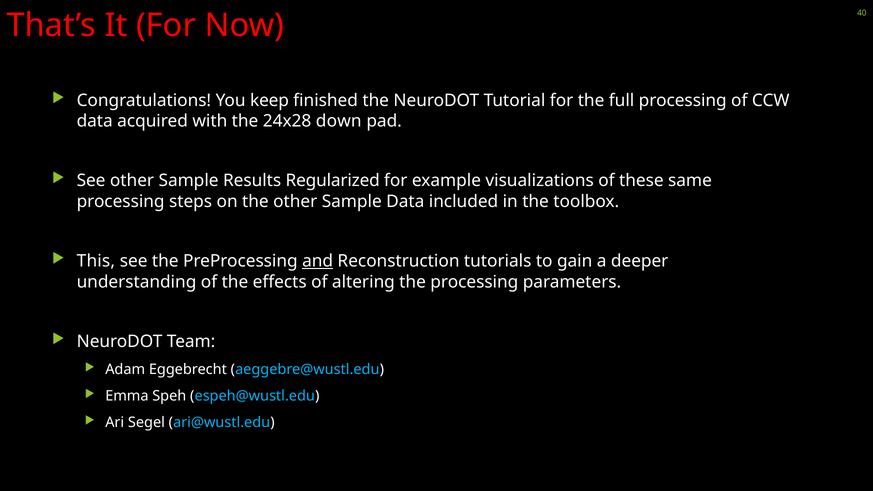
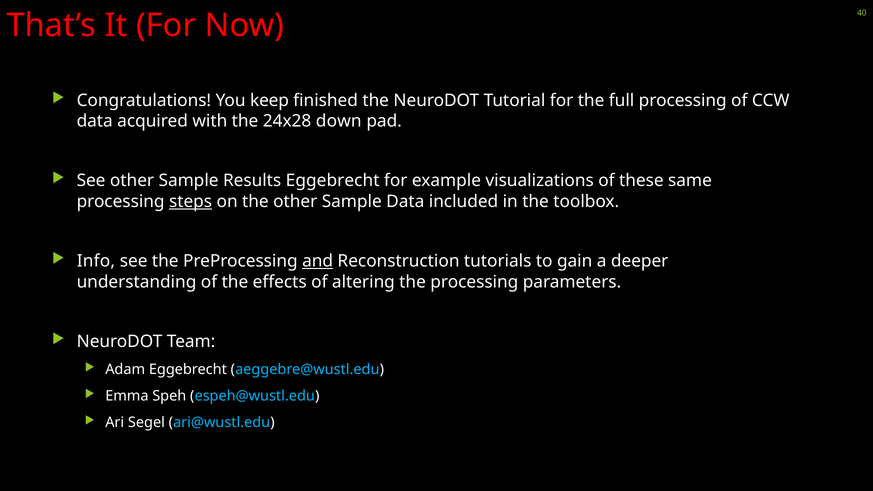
Results Regularized: Regularized -> Eggebrecht (333, 181)
steps underline: none -> present (191, 201)
This: This -> Info (96, 261)
